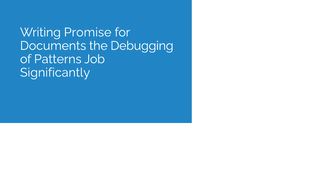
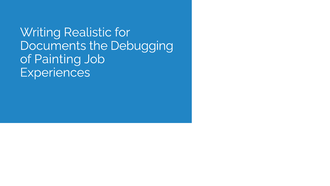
Promise: Promise -> Realistic (88, 32)
Patterns: Patterns -> Painting (58, 59)
Significantly: Significantly -> Experiences (55, 72)
